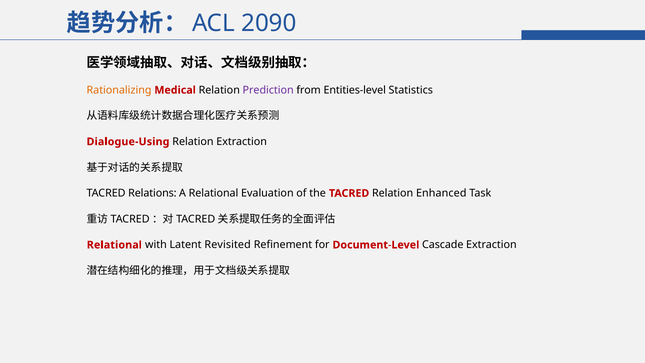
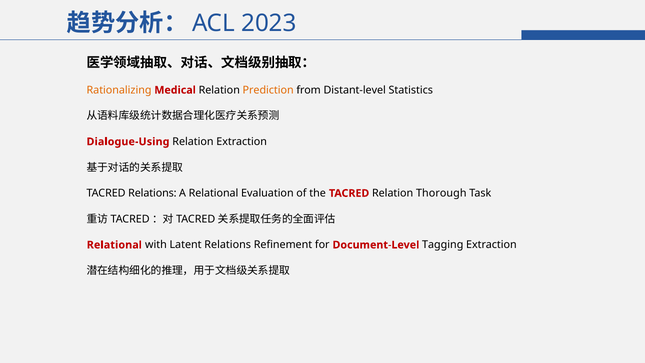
2090: 2090 -> 2023 (269, 23)
Prediction colour: purple -> orange (268, 90)
Entities-level: Entities-level -> Distant-level (355, 90)
Enhanced: Enhanced -> Thorough (441, 193)
Latent Revisited: Revisited -> Relations (228, 245)
Cascade: Cascade -> Tagging (443, 245)
